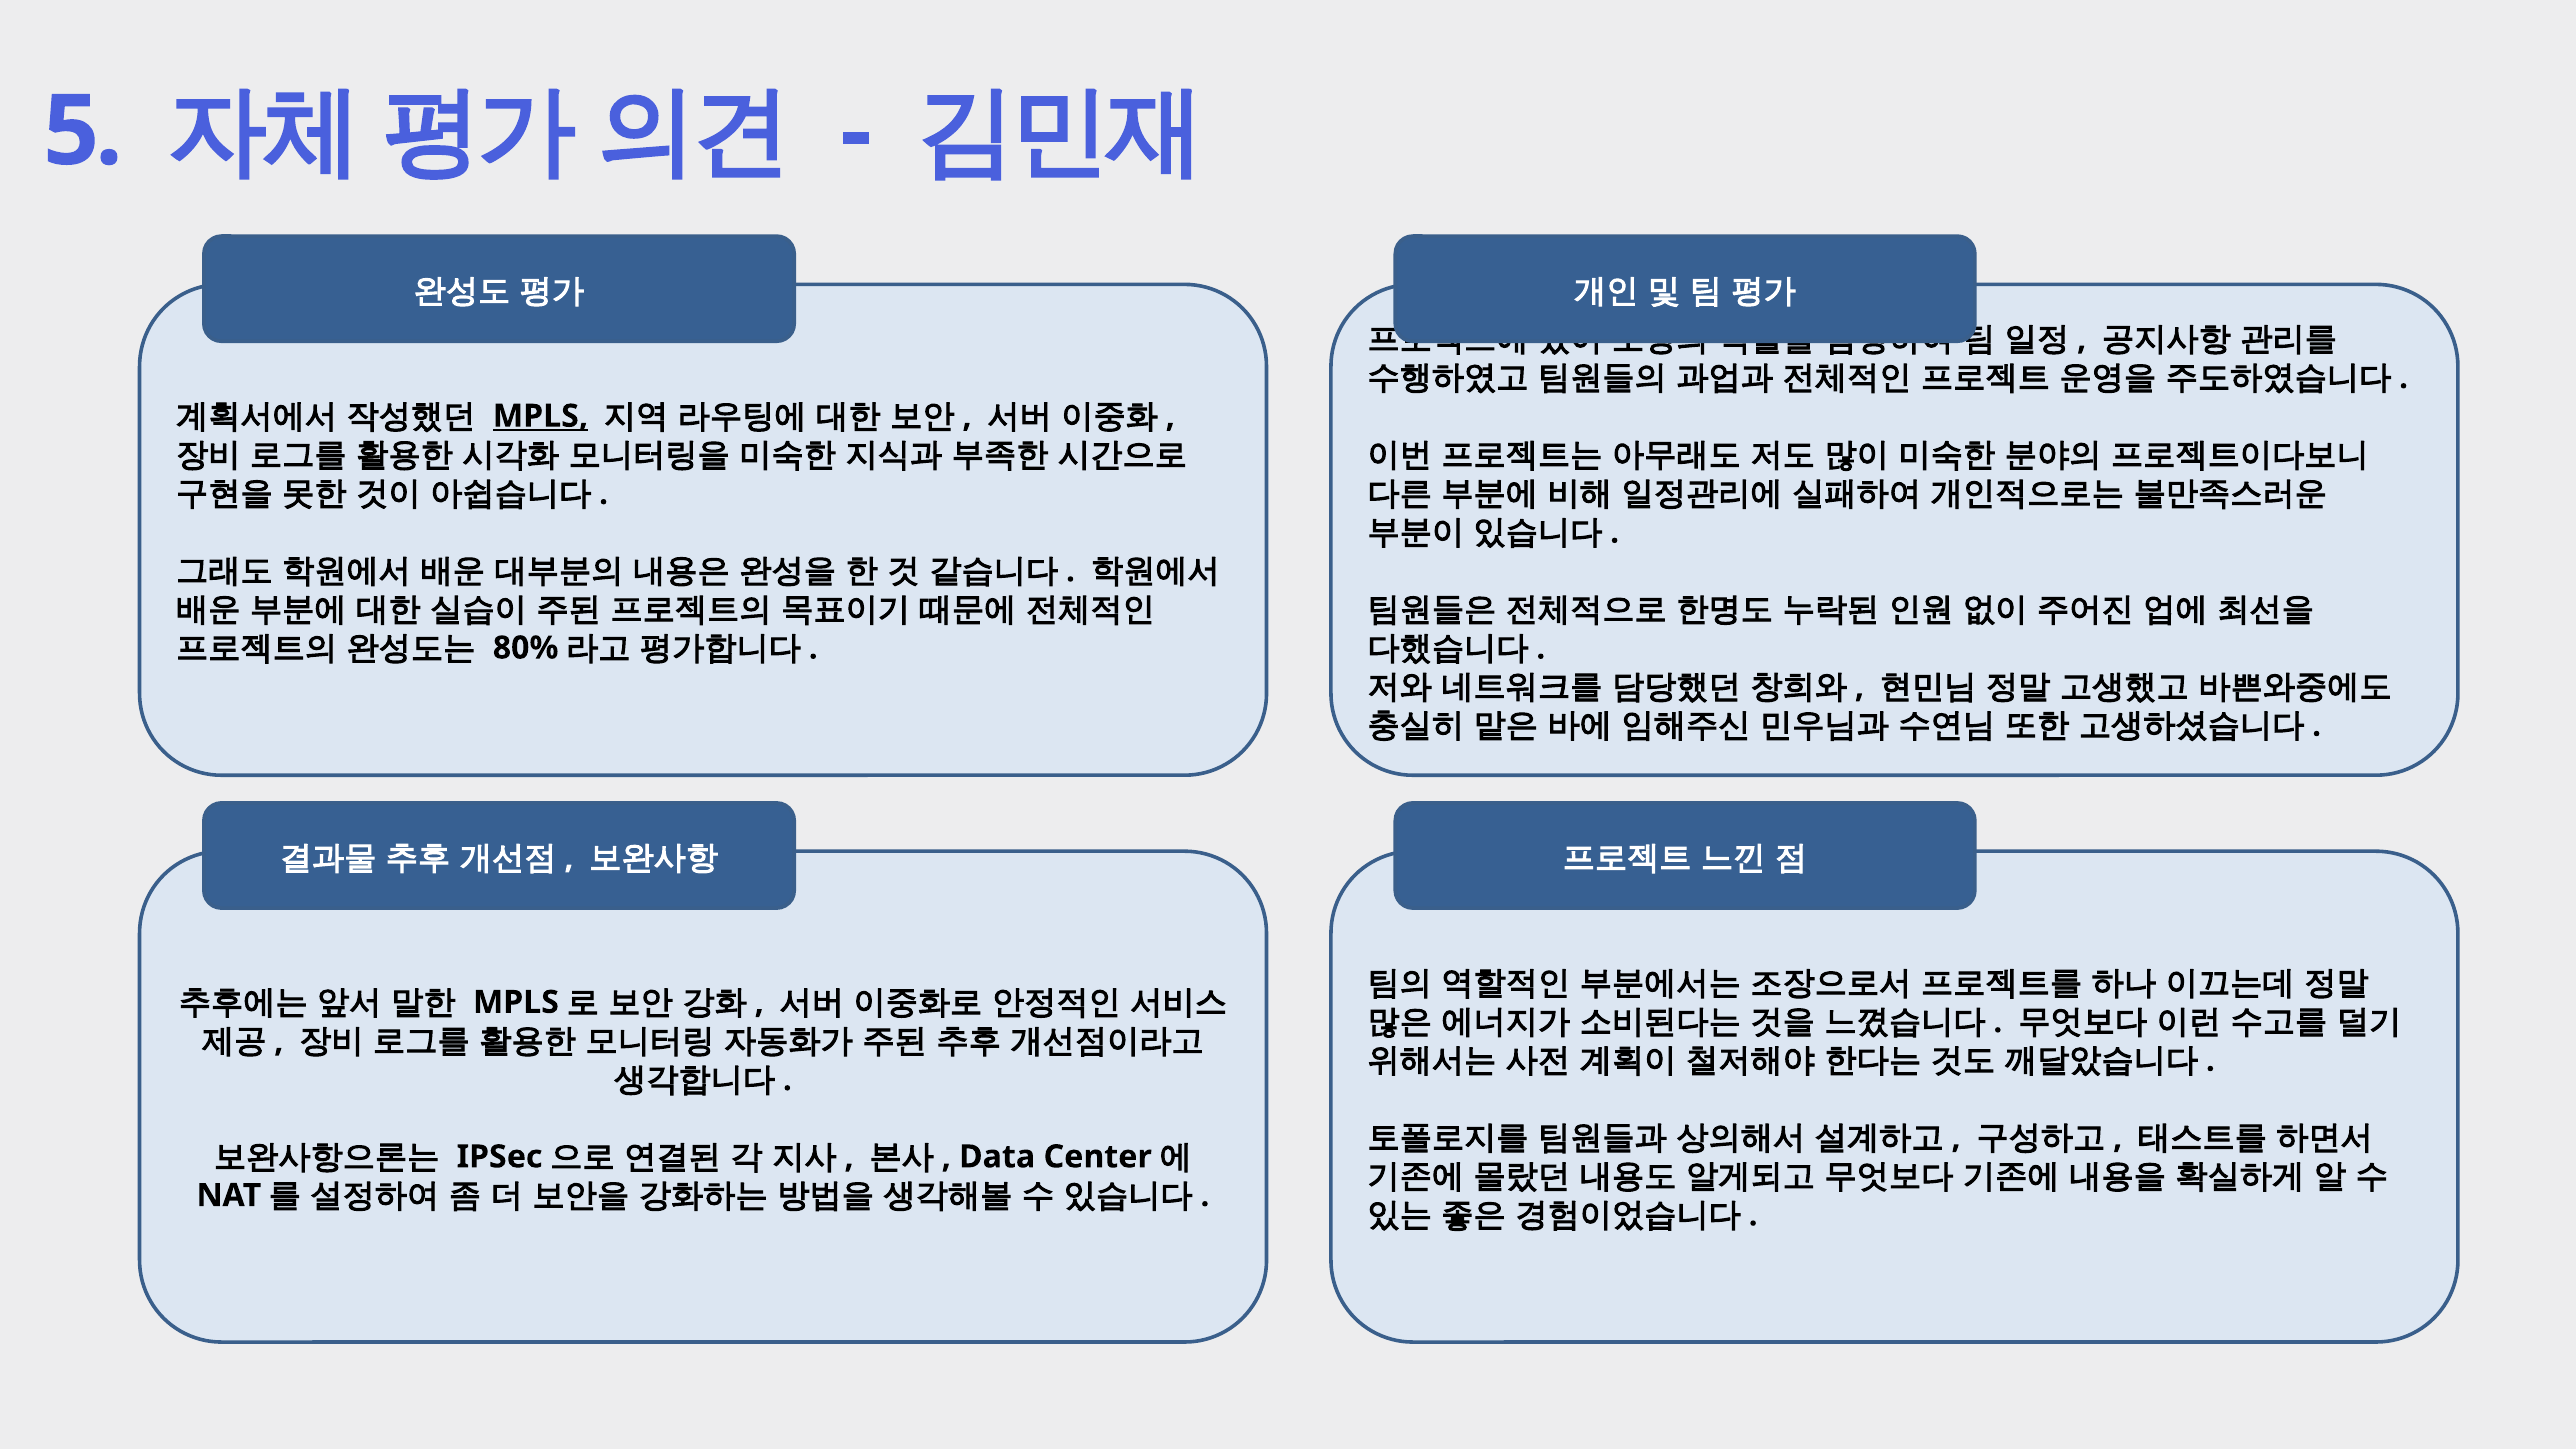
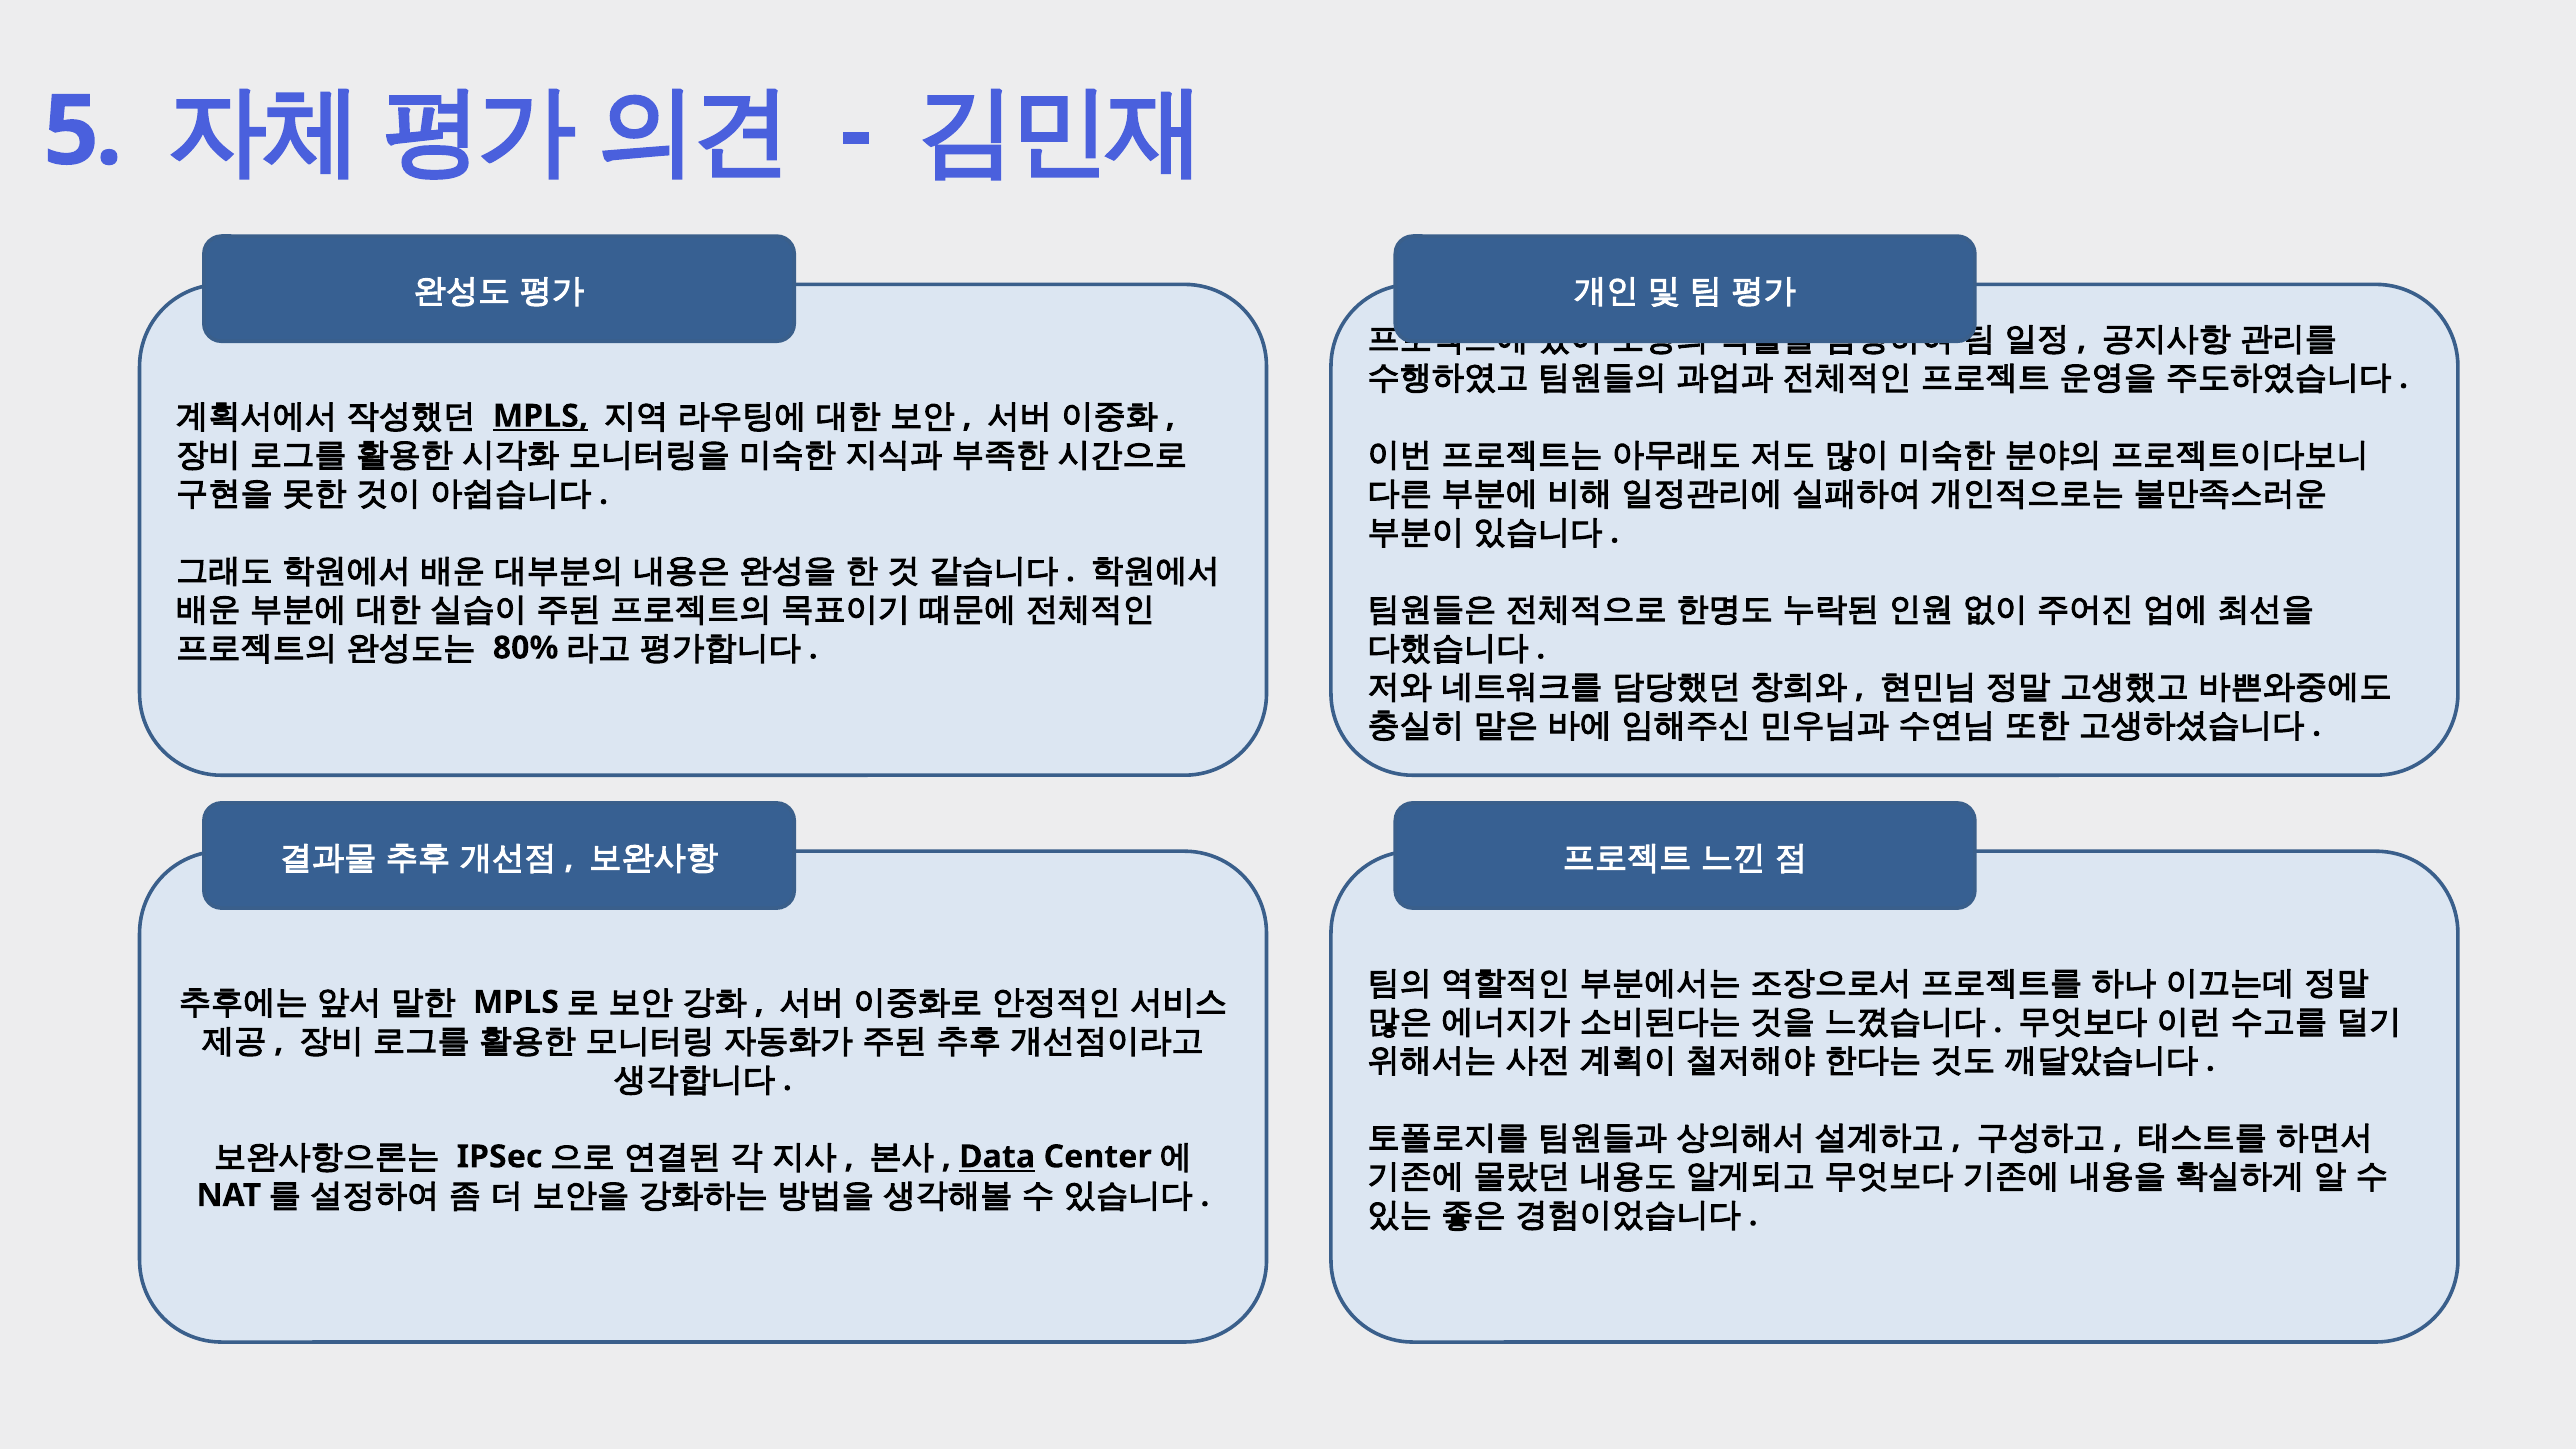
Data underline: none -> present (997, 1157)
